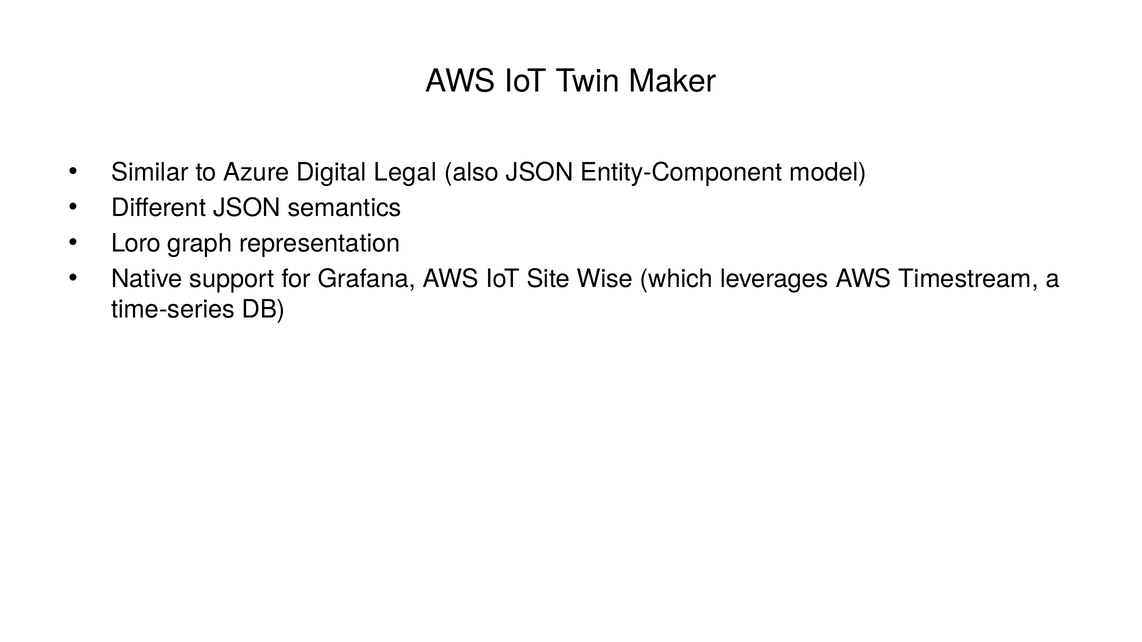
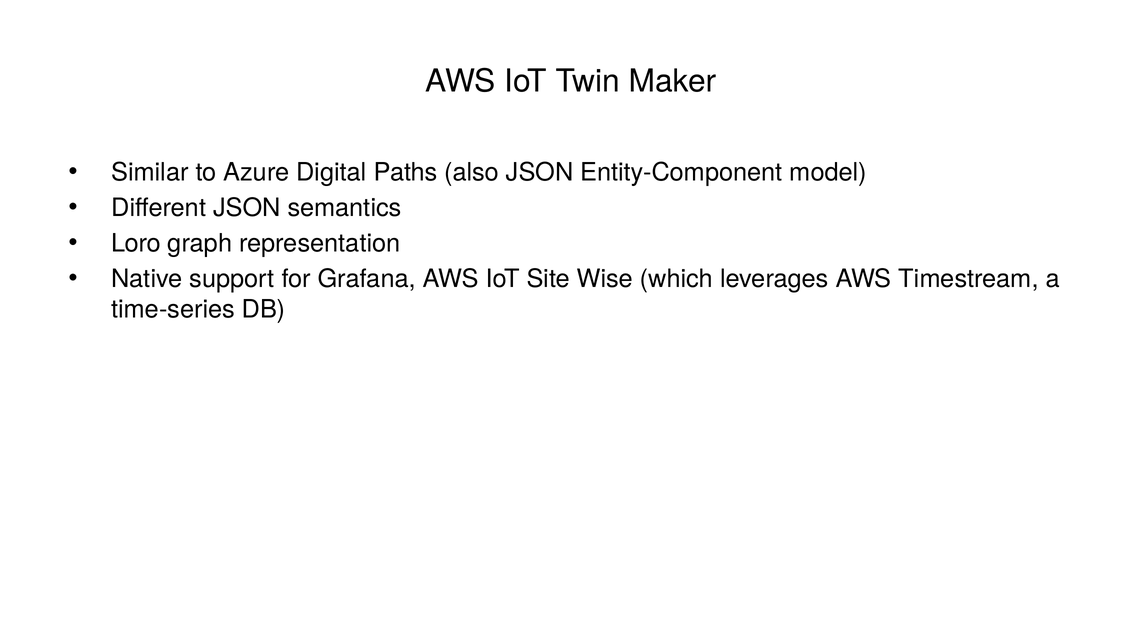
Legal: Legal -> Paths (405, 173)
